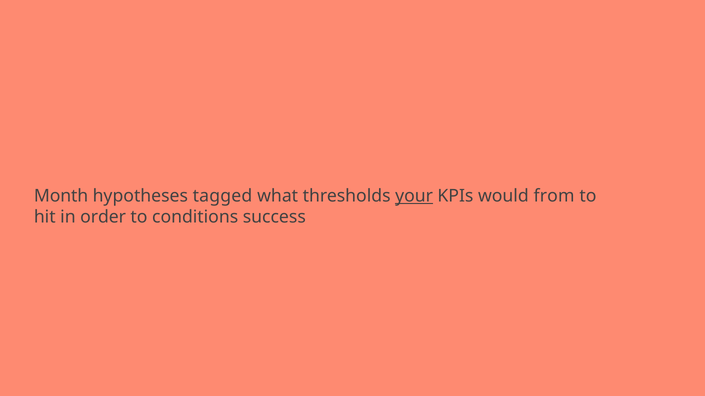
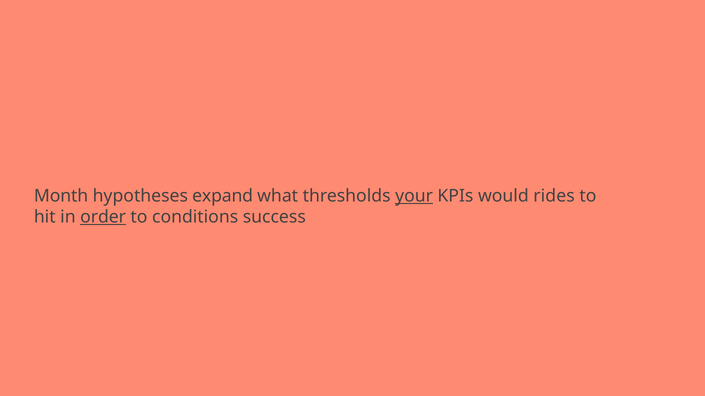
tagged: tagged -> expand (223, 196)
from: from -> rides (554, 196)
order underline: none -> present (103, 217)
